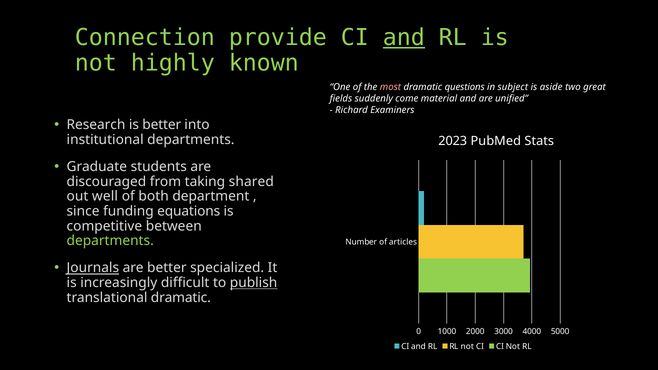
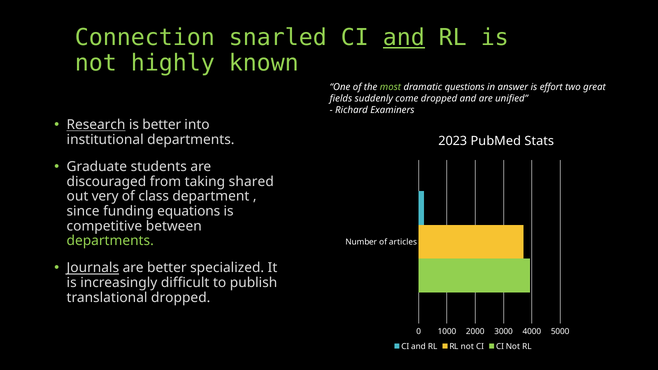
provide: provide -> snarled (278, 38)
most colour: pink -> light green (390, 87)
subject: subject -> answer (513, 87)
aside: aside -> effort (551, 87)
come material: material -> dropped (439, 99)
Research underline: none -> present (96, 125)
well: well -> very (105, 197)
both: both -> class (154, 197)
publish underline: present -> none (254, 283)
translational dramatic: dramatic -> dropped (181, 298)
